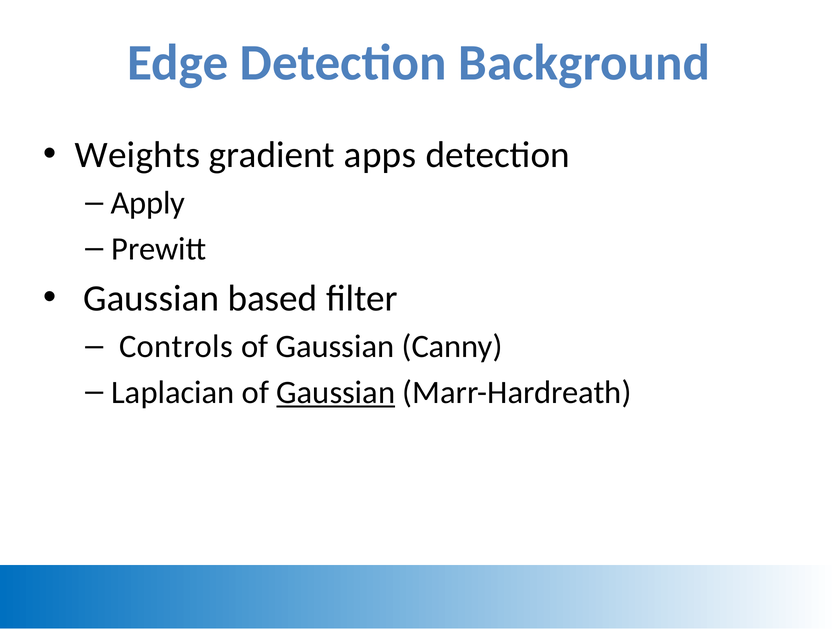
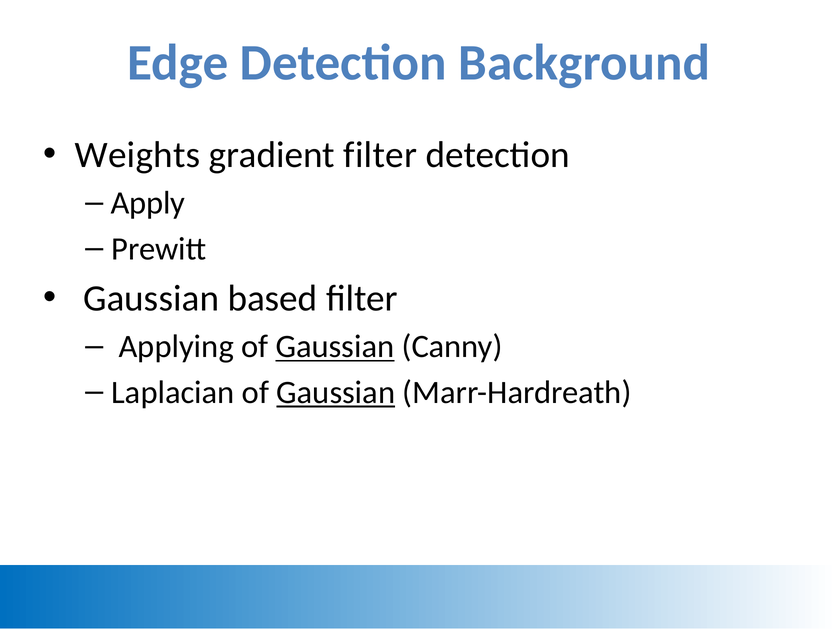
gradient apps: apps -> filter (380, 155)
Controls: Controls -> Applying (176, 346)
Gaussian underline: none -> present (335, 346)
